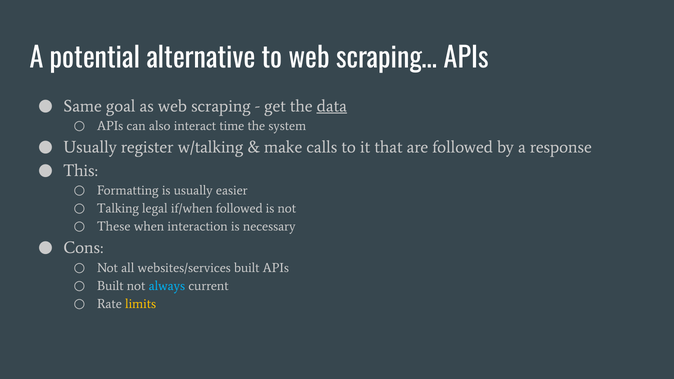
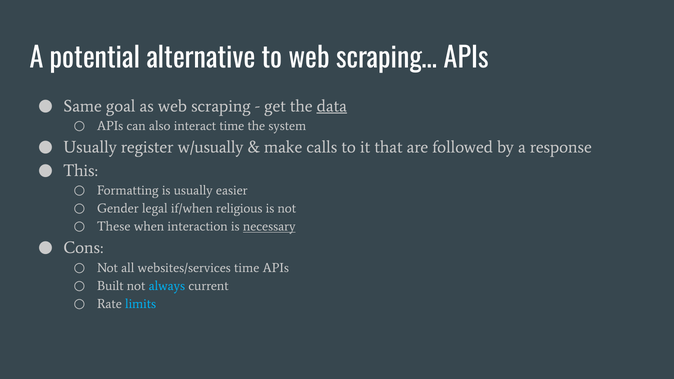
w/talking: w/talking -> w/usually (211, 147)
Talking: Talking -> Gender (118, 209)
if/when followed: followed -> religious (239, 209)
necessary underline: none -> present (269, 227)
websites/services built: built -> time (247, 268)
limits colour: yellow -> light blue (141, 304)
